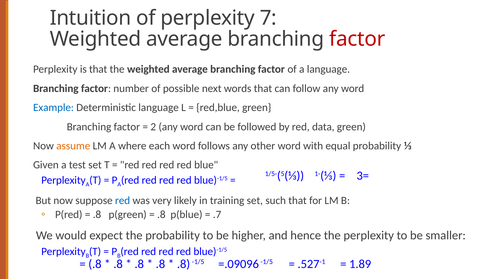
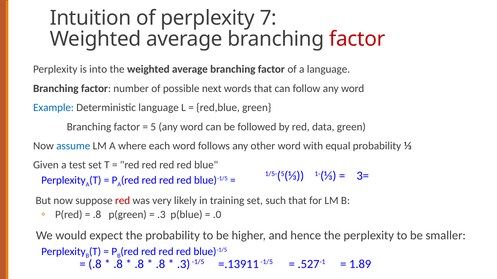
is that: that -> into (98, 69)
2: 2 -> 5 (153, 127)
assume colour: orange -> blue (73, 146)
red colour: blue -> red (123, 201)
.8: .8 -> .3 (161, 215)
.7: .7 -> .0 (217, 215)
.8: .8 -> .3 (184, 264)
=.09096: =.09096 -> =.13911 (239, 264)
